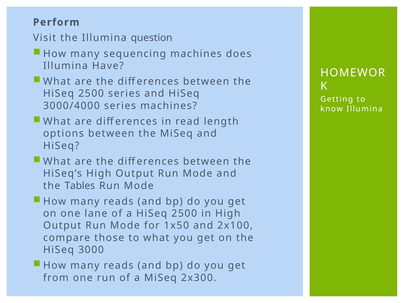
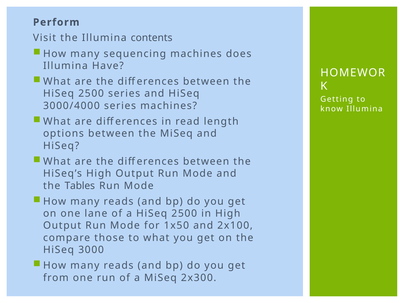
question: question -> contents (152, 38)
